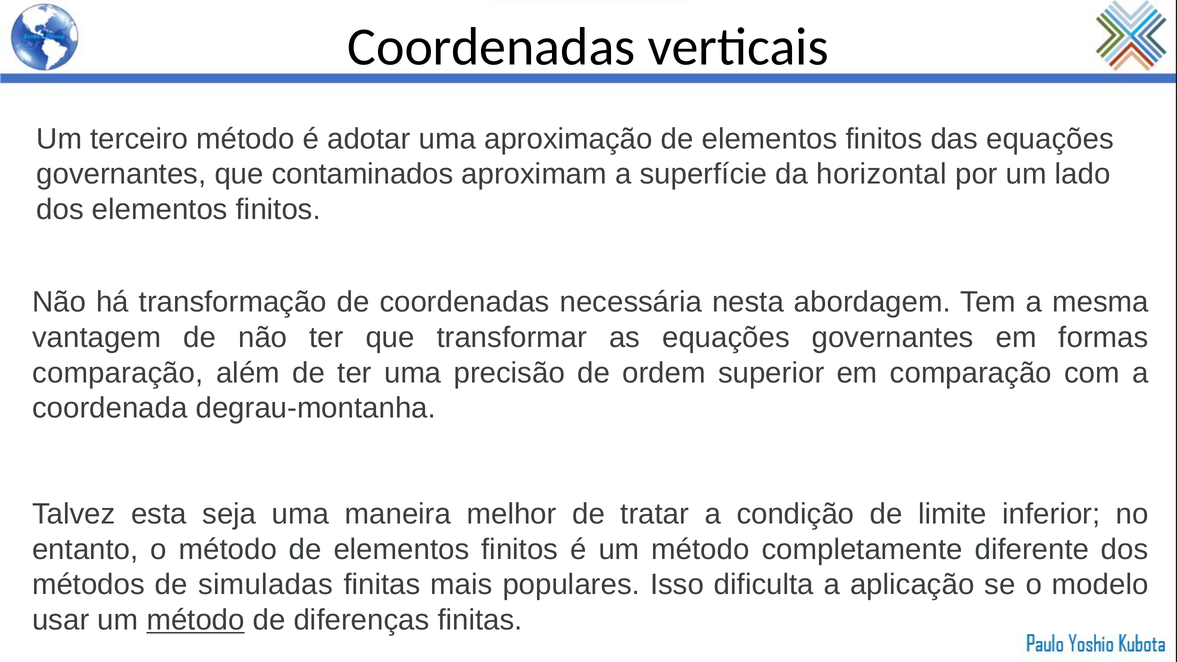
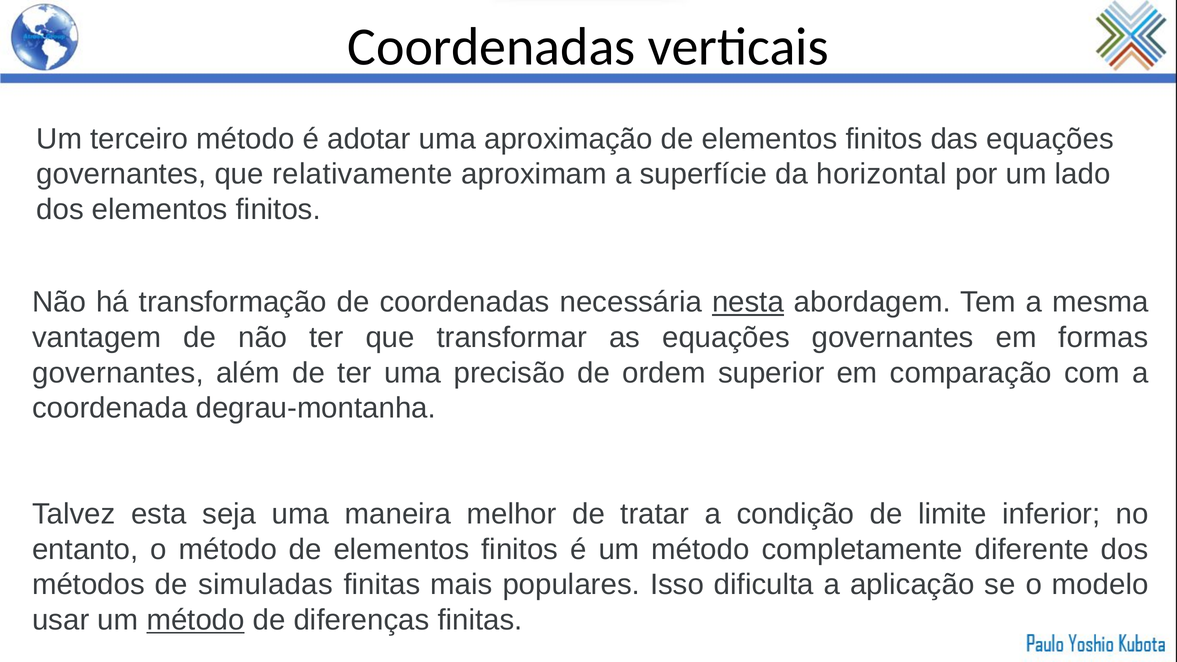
contaminados: contaminados -> relativamente (362, 174)
nesta underline: none -> present (748, 302)
comparação: comparação -> governantes (118, 373)
